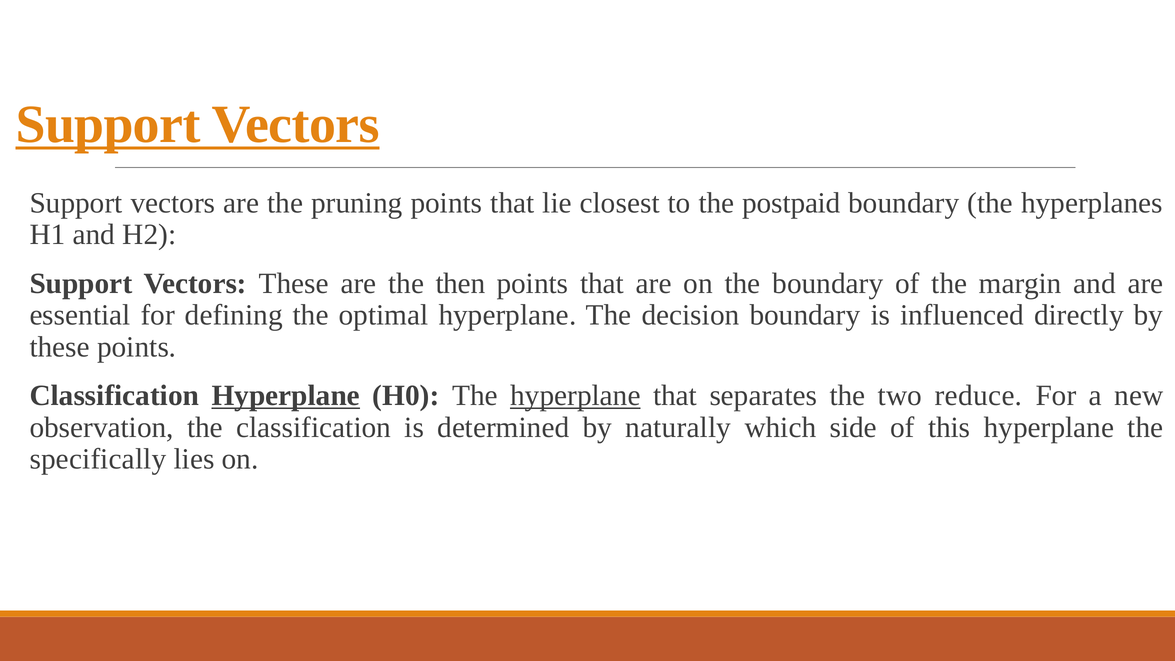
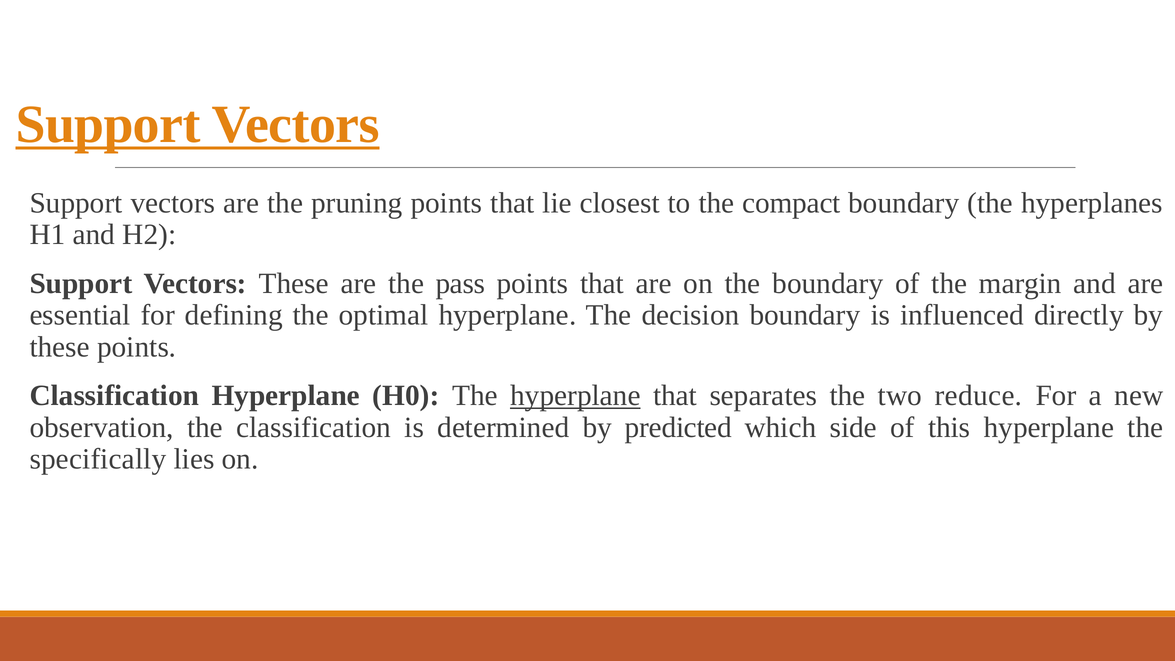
postpaid: postpaid -> compact (791, 203)
then: then -> pass (460, 283)
Hyperplane underline: present -> none (286, 396)
naturally: naturally -> predicted (678, 427)
